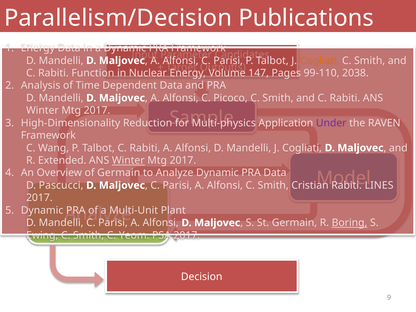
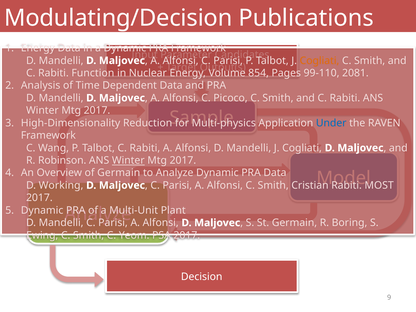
Parallelism/Decision: Parallelism/Decision -> Modulating/Decision (118, 18)
147: 147 -> 854 (259, 73)
2038: 2038 -> 2081 (355, 73)
Under colour: purple -> blue (331, 123)
Extended: Extended -> Robinson (62, 160)
Pascucci: Pascucci -> Working (61, 185)
LINES: LINES -> MOST (379, 185)
Boring underline: present -> none (350, 223)
